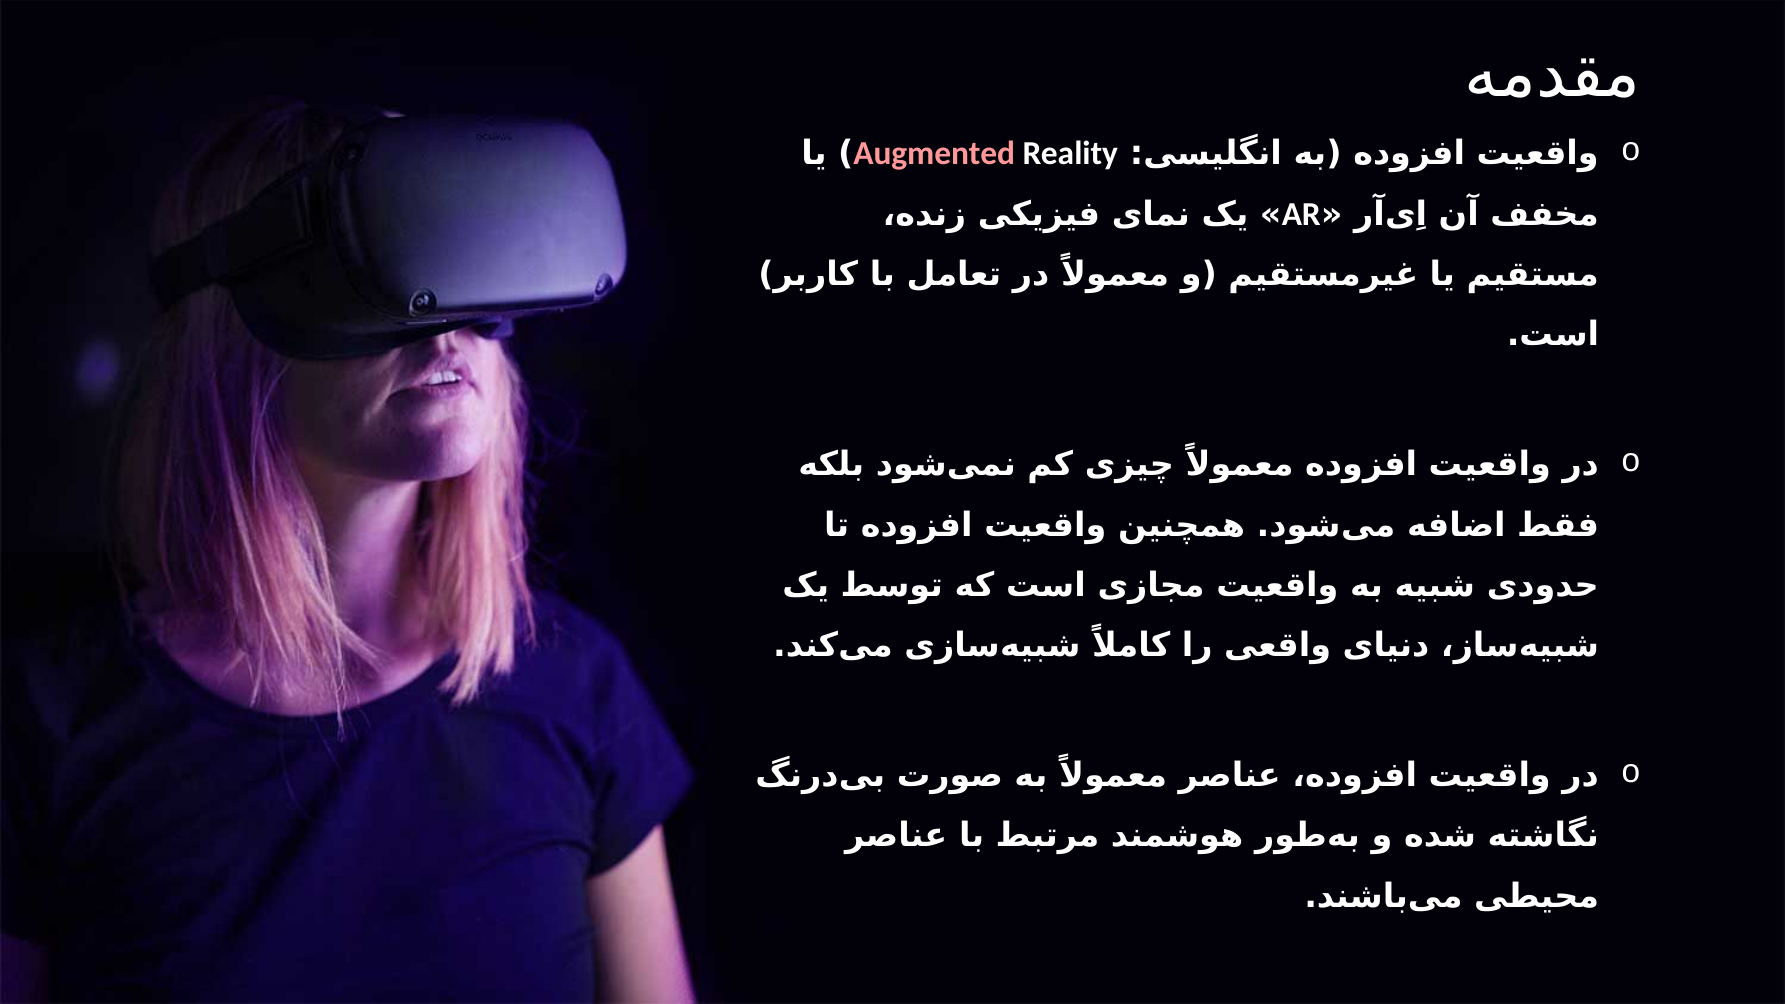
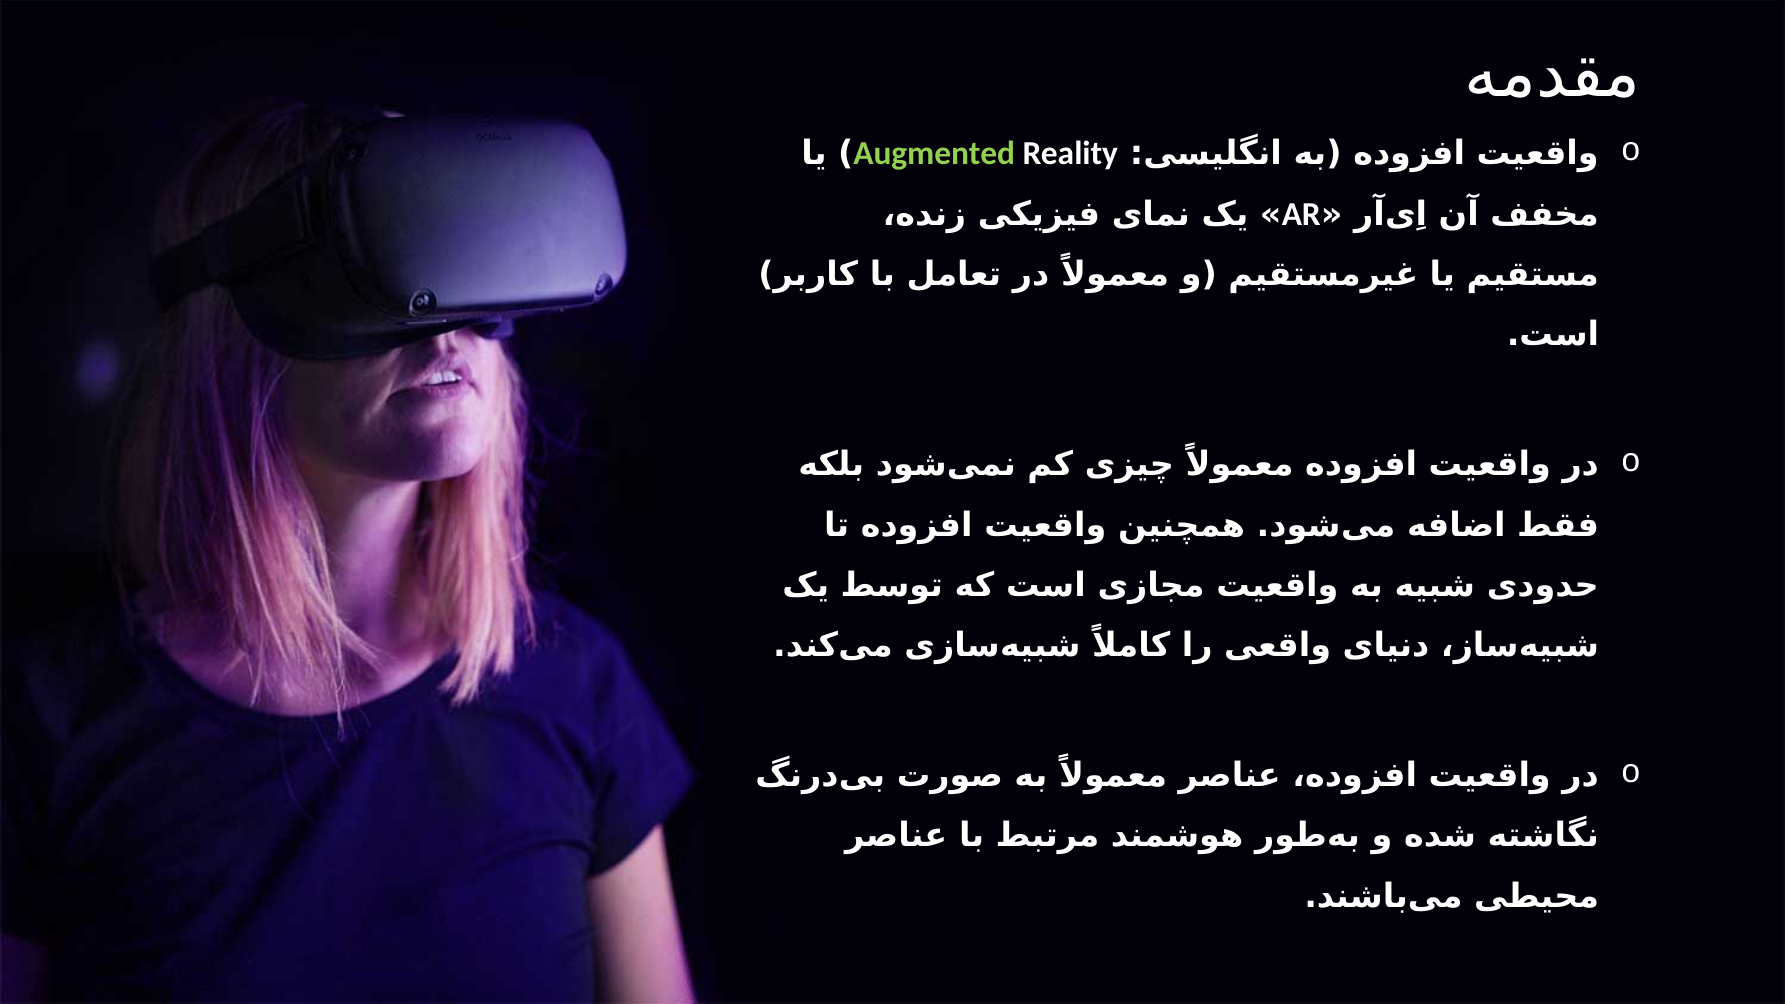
Augmented colour: pink -> light green (934, 154)
